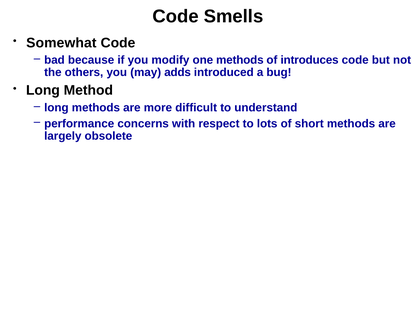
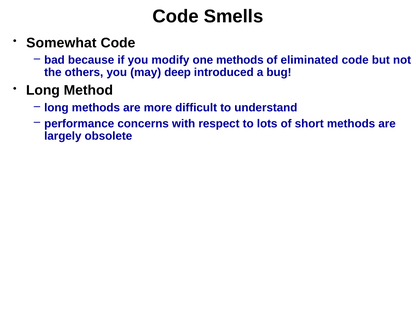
introduces: introduces -> eliminated (309, 60)
adds: adds -> deep (178, 72)
